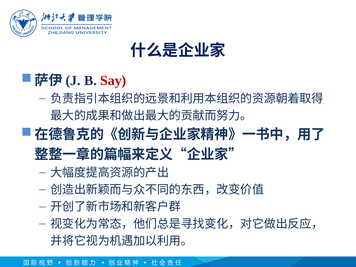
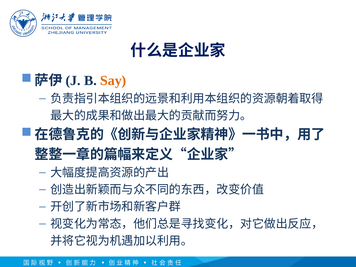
Say colour: red -> orange (113, 81)
